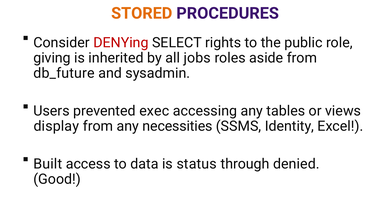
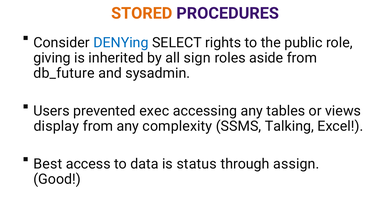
DENYing colour: red -> blue (121, 43)
jobs: jobs -> sign (197, 58)
necessities: necessities -> complexity (177, 126)
Identity: Identity -> Talking (289, 126)
Built: Built -> Best (48, 164)
denied: denied -> assign (296, 164)
